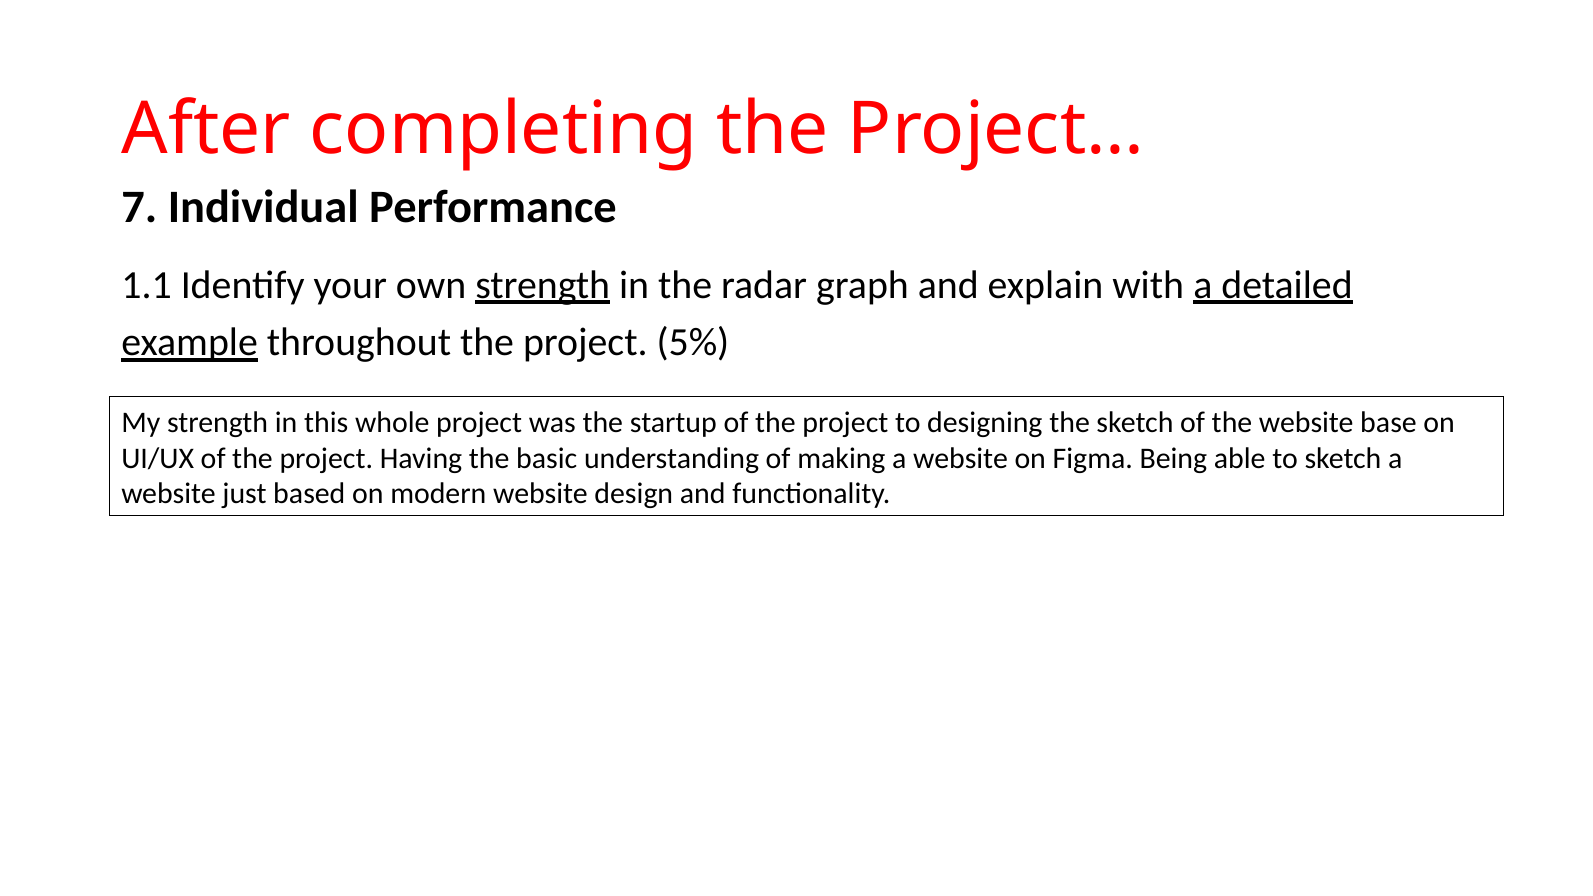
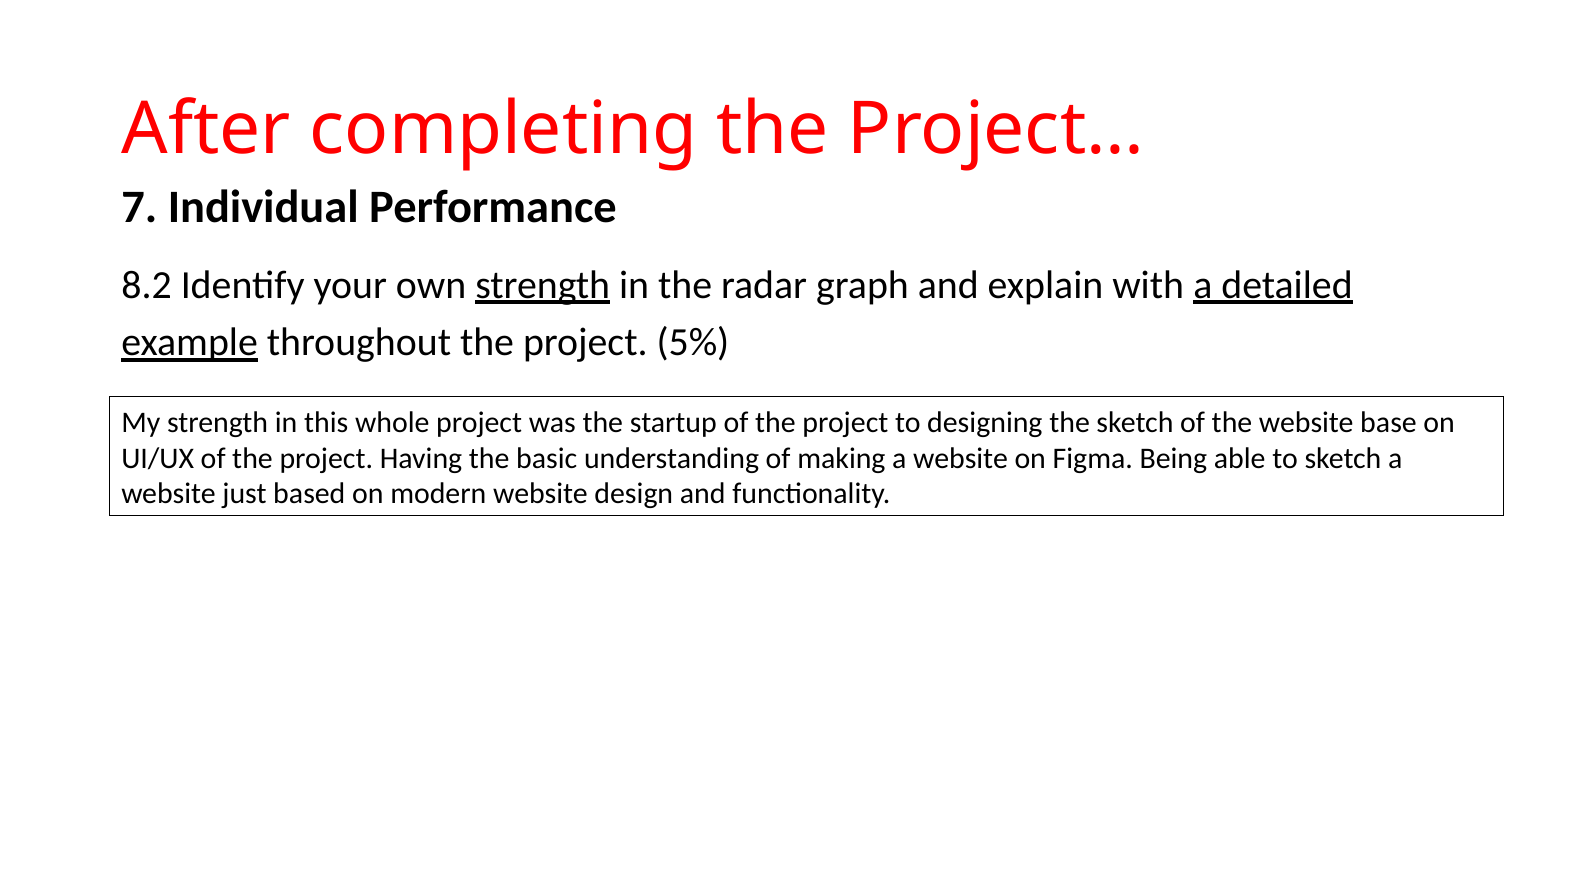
1.1: 1.1 -> 8.2 (147, 285)
